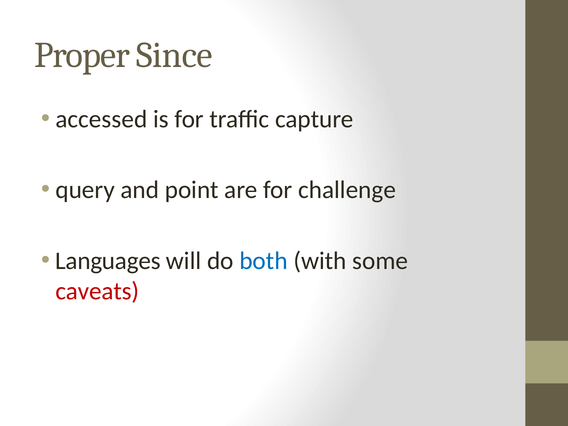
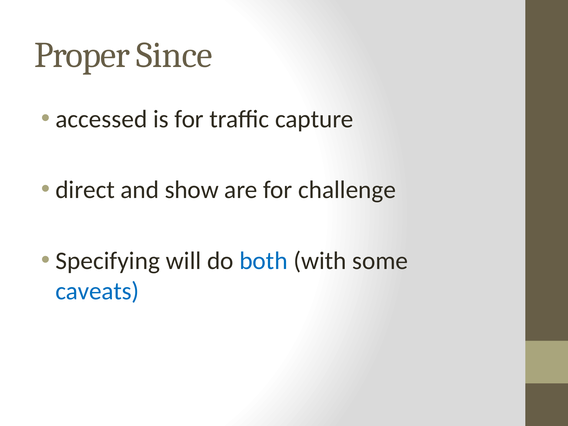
query: query -> direct (85, 190)
point: point -> show (192, 190)
Languages: Languages -> Specifying (108, 261)
caveats colour: red -> blue (97, 291)
